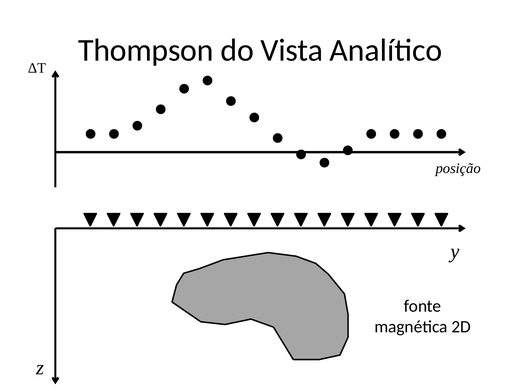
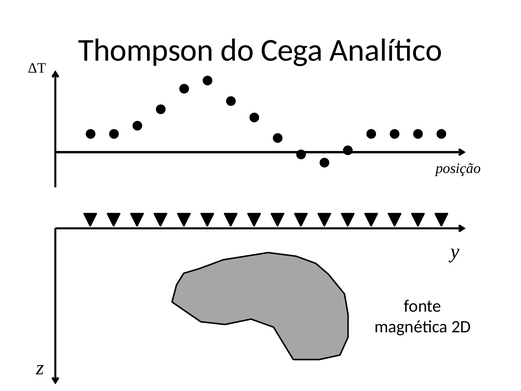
Vista: Vista -> Cega (292, 50)
